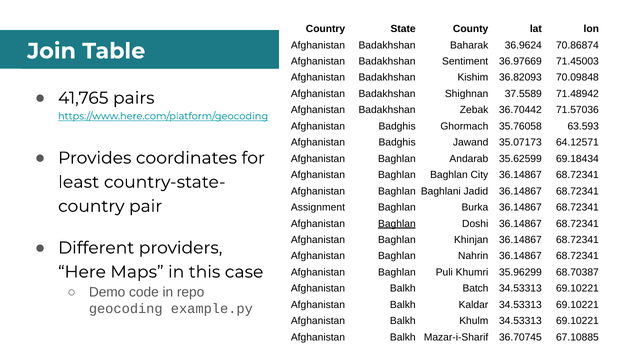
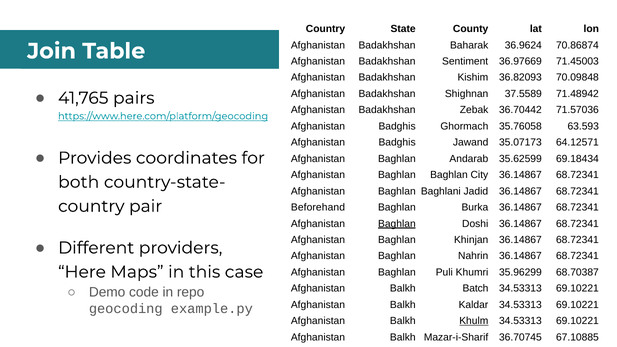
least: least -> both (79, 182)
Assignment: Assignment -> Beforehand (318, 207)
Khulm underline: none -> present (474, 321)
